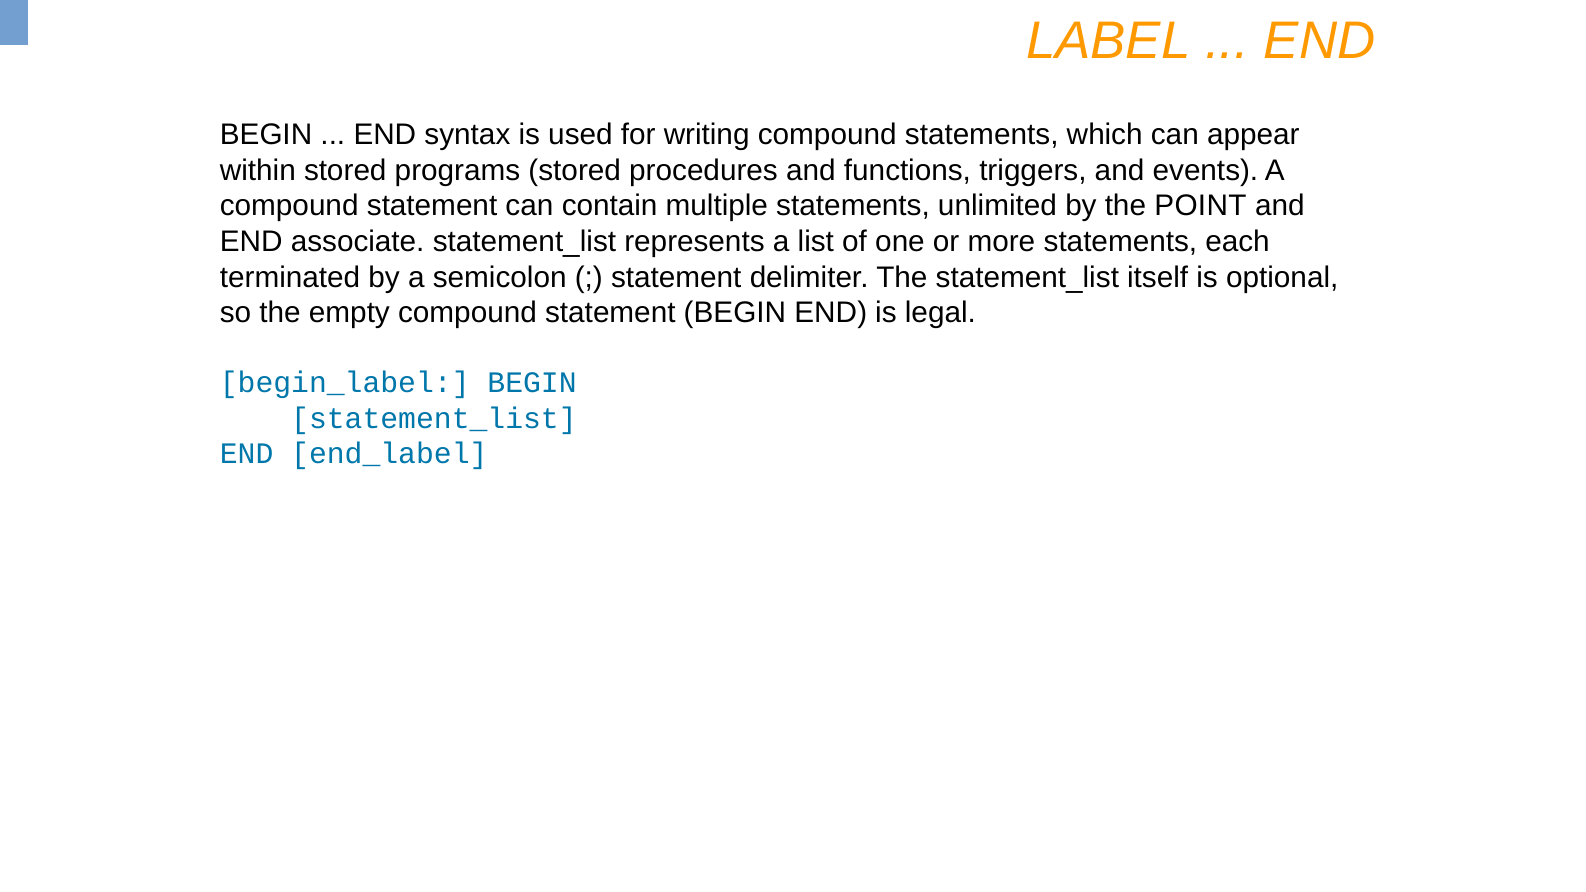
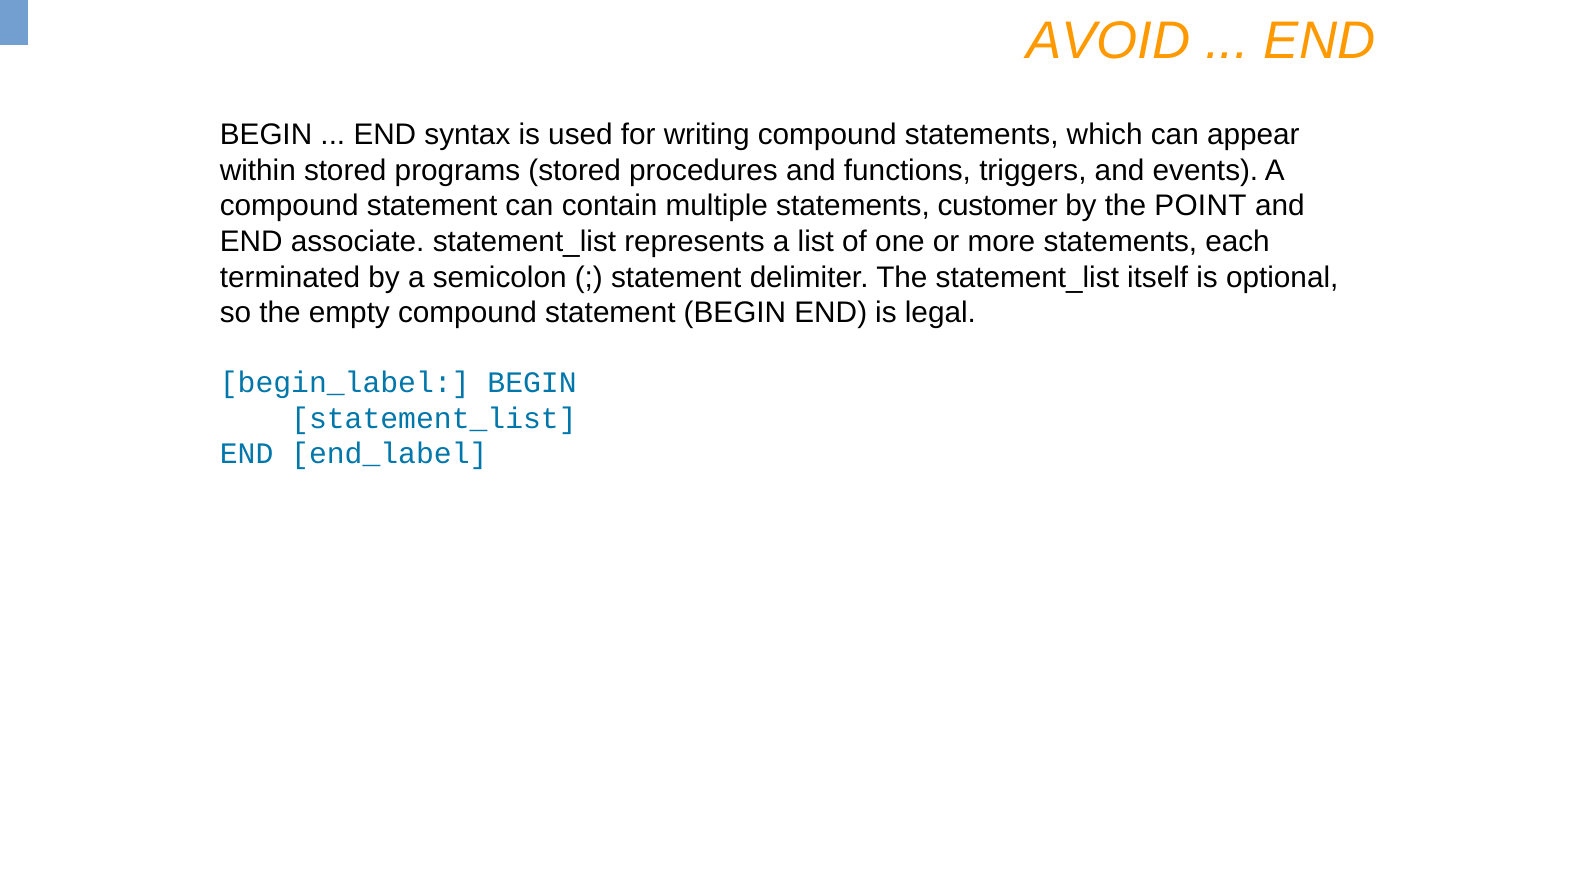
LABEL: LABEL -> AVOID (1108, 41)
unlimited: unlimited -> customer (998, 206)
